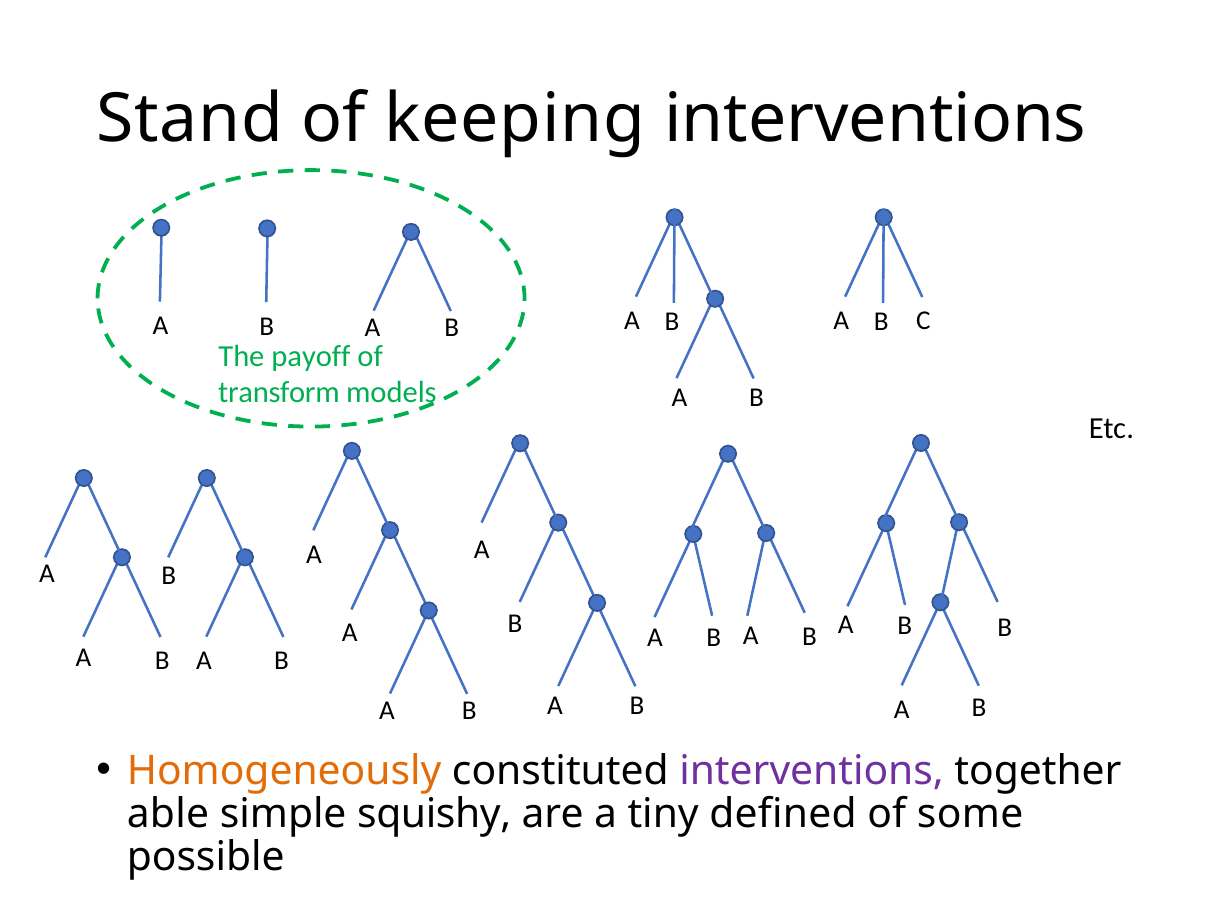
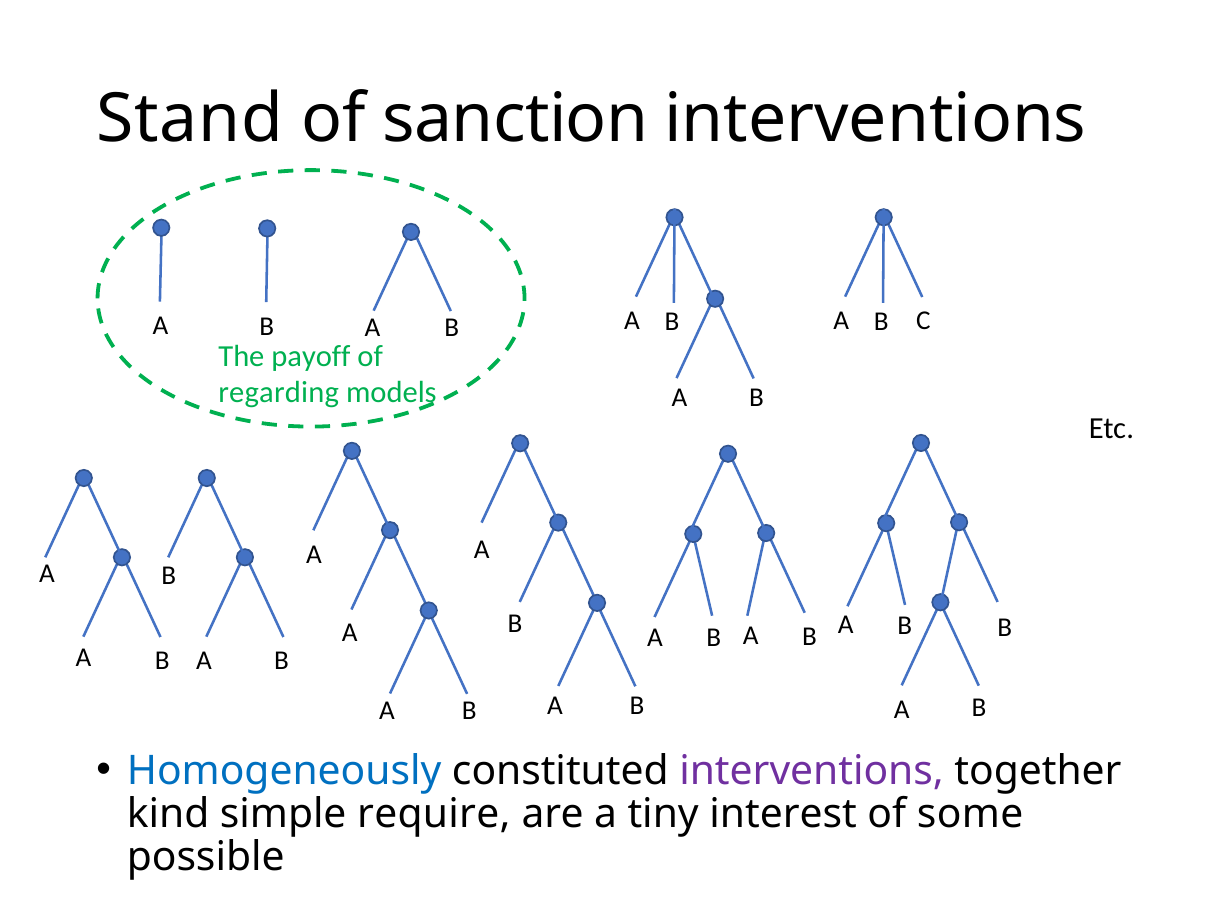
keeping: keeping -> sanction (516, 119)
transform: transform -> regarding (279, 393)
Homogeneously colour: orange -> blue (284, 772)
able: able -> kind (168, 815)
squishy: squishy -> require (434, 815)
defined: defined -> interest (783, 815)
